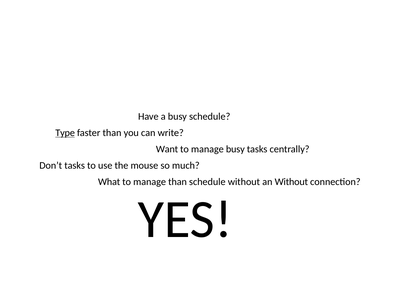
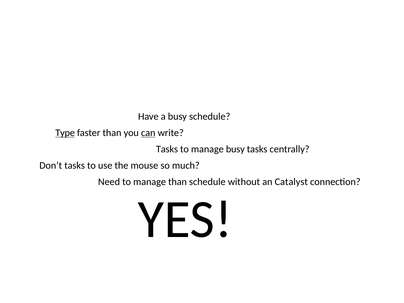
can underline: none -> present (148, 133)
Want: Want -> Tasks (167, 149)
What: What -> Need (109, 182)
an Without: Without -> Catalyst (291, 182)
